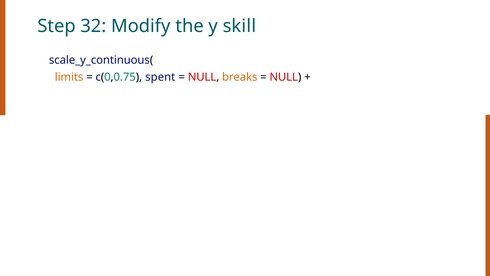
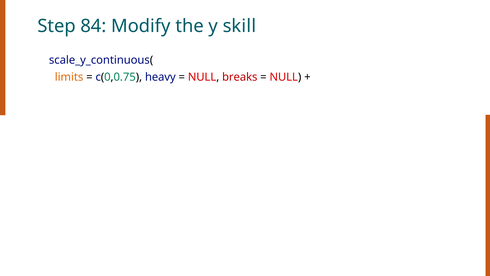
32: 32 -> 84 (93, 26)
spent: spent -> heavy (160, 77)
breaks colour: orange -> red (240, 77)
